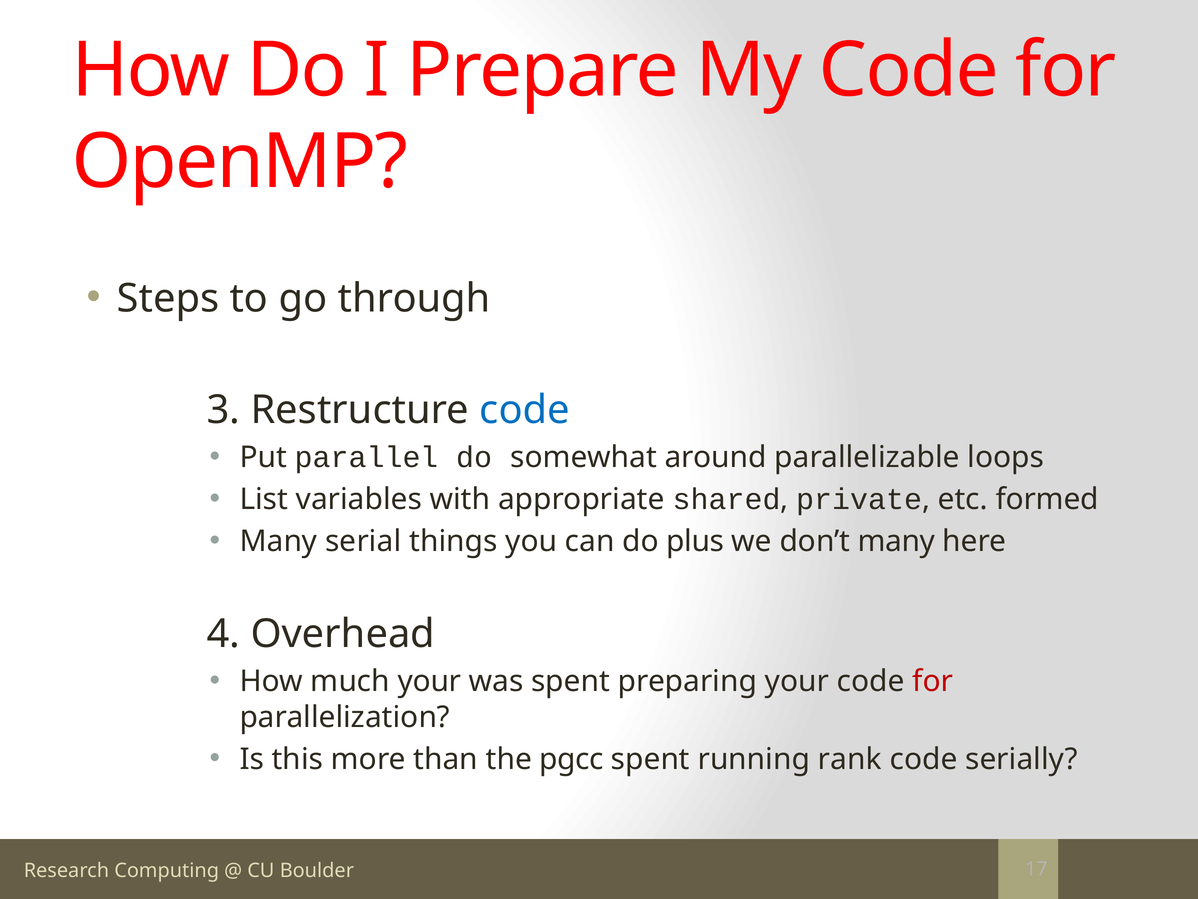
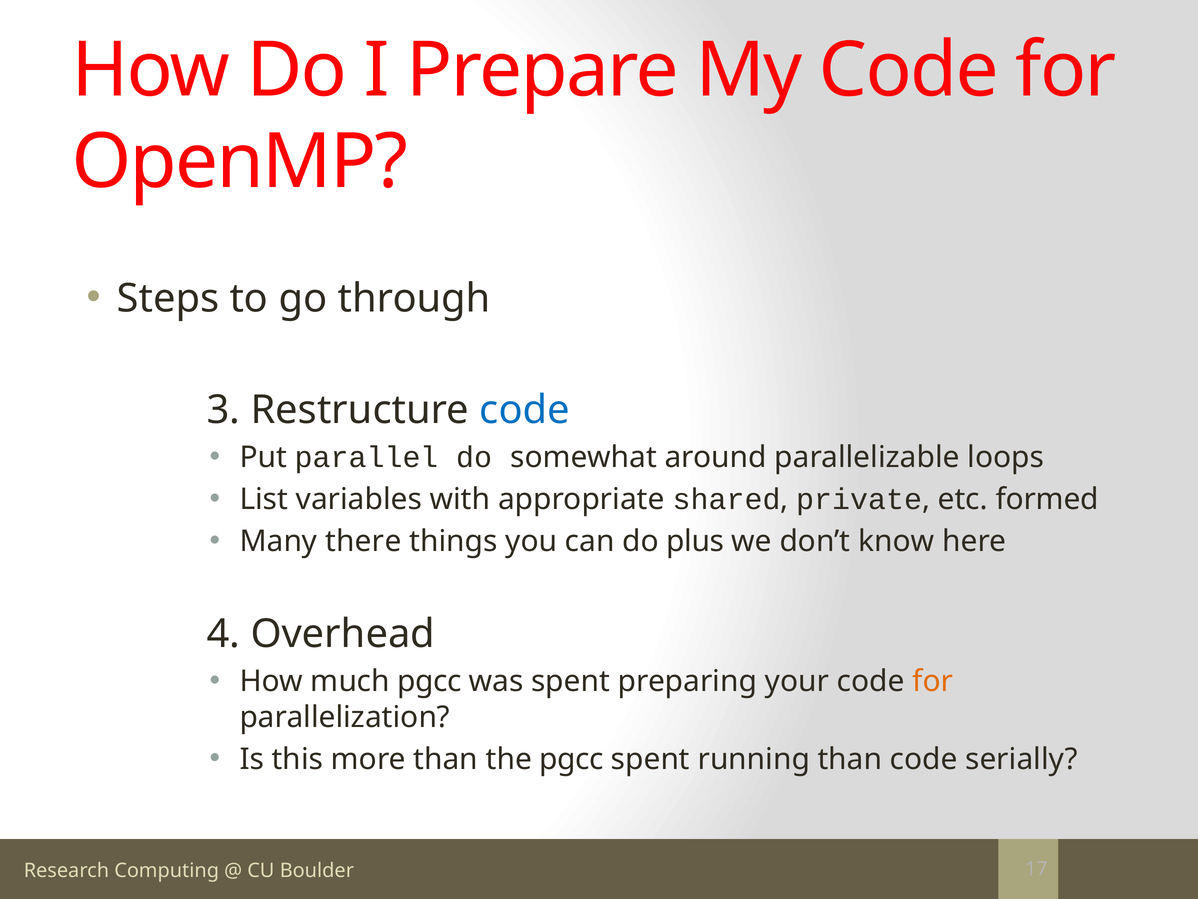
serial: serial -> there (363, 541)
don’t many: many -> know (896, 541)
much your: your -> pgcc (429, 681)
for colour: red -> orange (933, 681)
running rank: rank -> than (850, 759)
